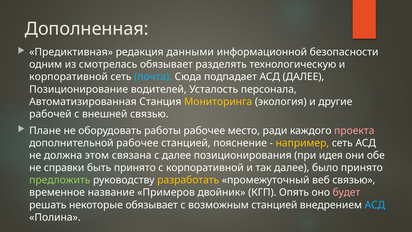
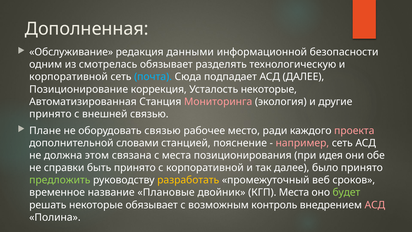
Предиктивная: Предиктивная -> Обслуживание (71, 52)
водителей: водителей -> коррекция (159, 89)
Усталость персонала: персонала -> некоторые (269, 89)
Мониторинга colour: yellow -> pink (218, 102)
рабочей: рабочей -> принято (50, 114)
оборудовать работы: работы -> связью (162, 131)
дополнительной рабочее: рабочее -> словами (137, 143)
например colour: yellow -> pink (302, 143)
с далее: далее -> места (176, 155)
веб связью: связью -> сроков (354, 180)
Примеров: Примеров -> Плановые (166, 192)
КГП Опять: Опять -> Места (294, 192)
будет colour: pink -> light green (346, 192)
возможным станцией: станцией -> контроль (274, 205)
АСД colour: light blue -> pink (375, 205)
